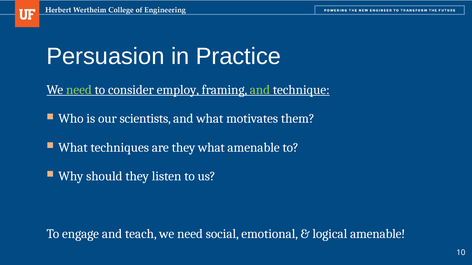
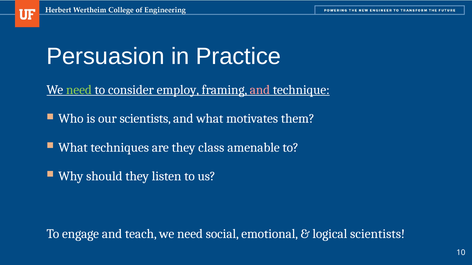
and colour: light green -> pink (260, 90)
they what: what -> class (211, 148)
logical amenable: amenable -> scientists (378, 234)
